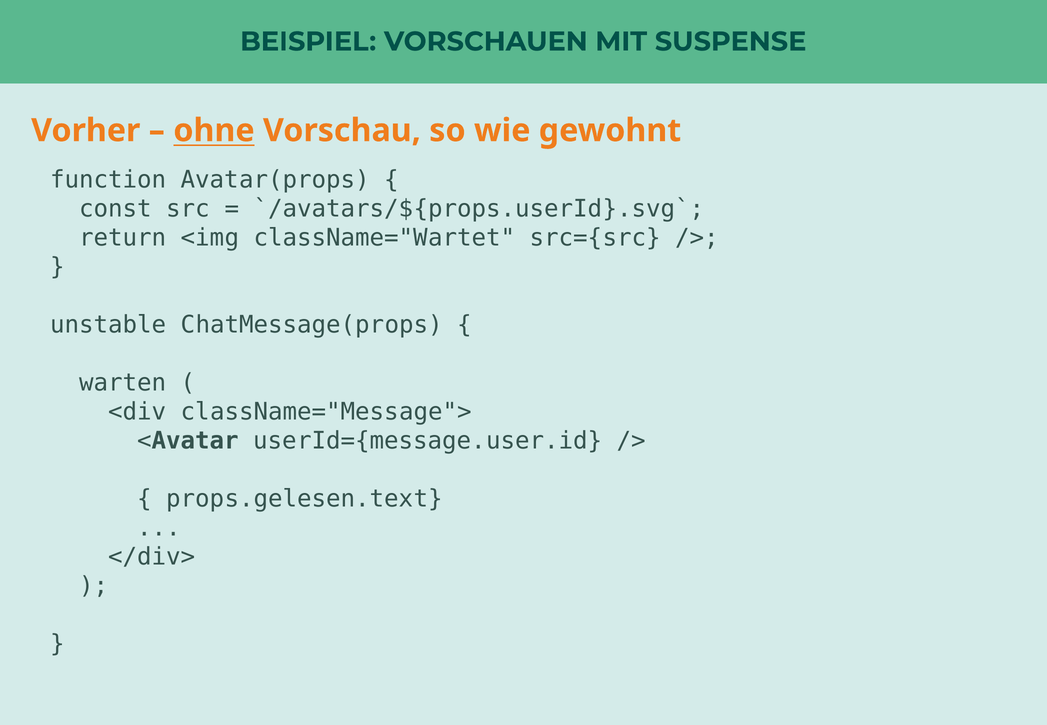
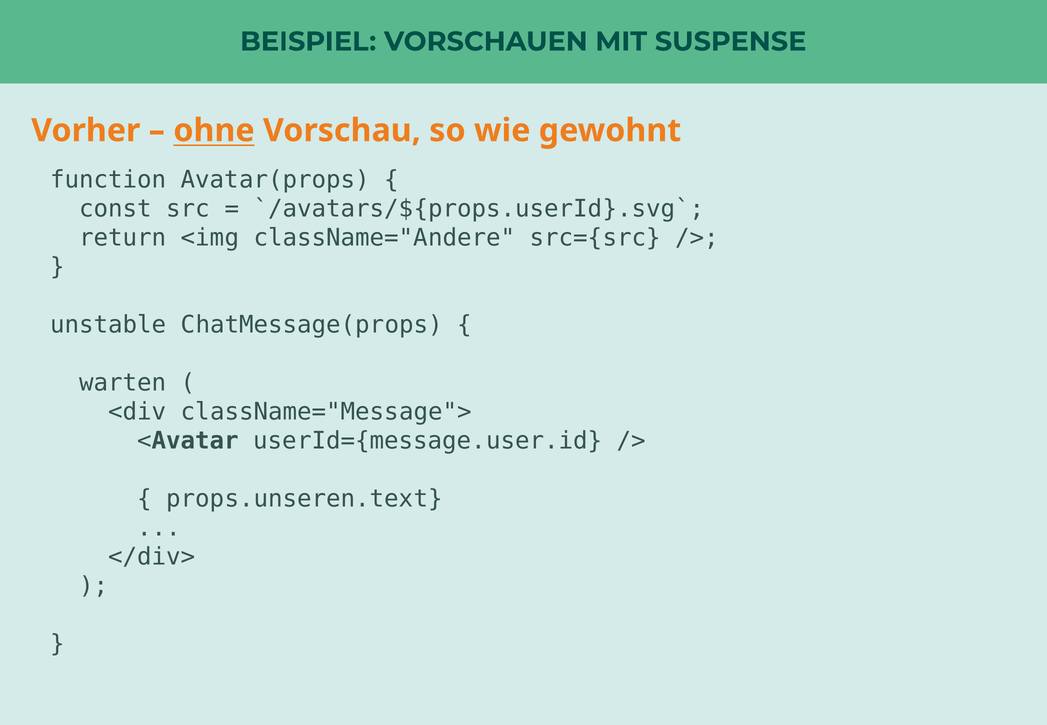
className="Wartet: className="Wartet -> className="Andere (384, 238)
props.gelesen.text: props.gelesen.text -> props.unseren.text (304, 499)
